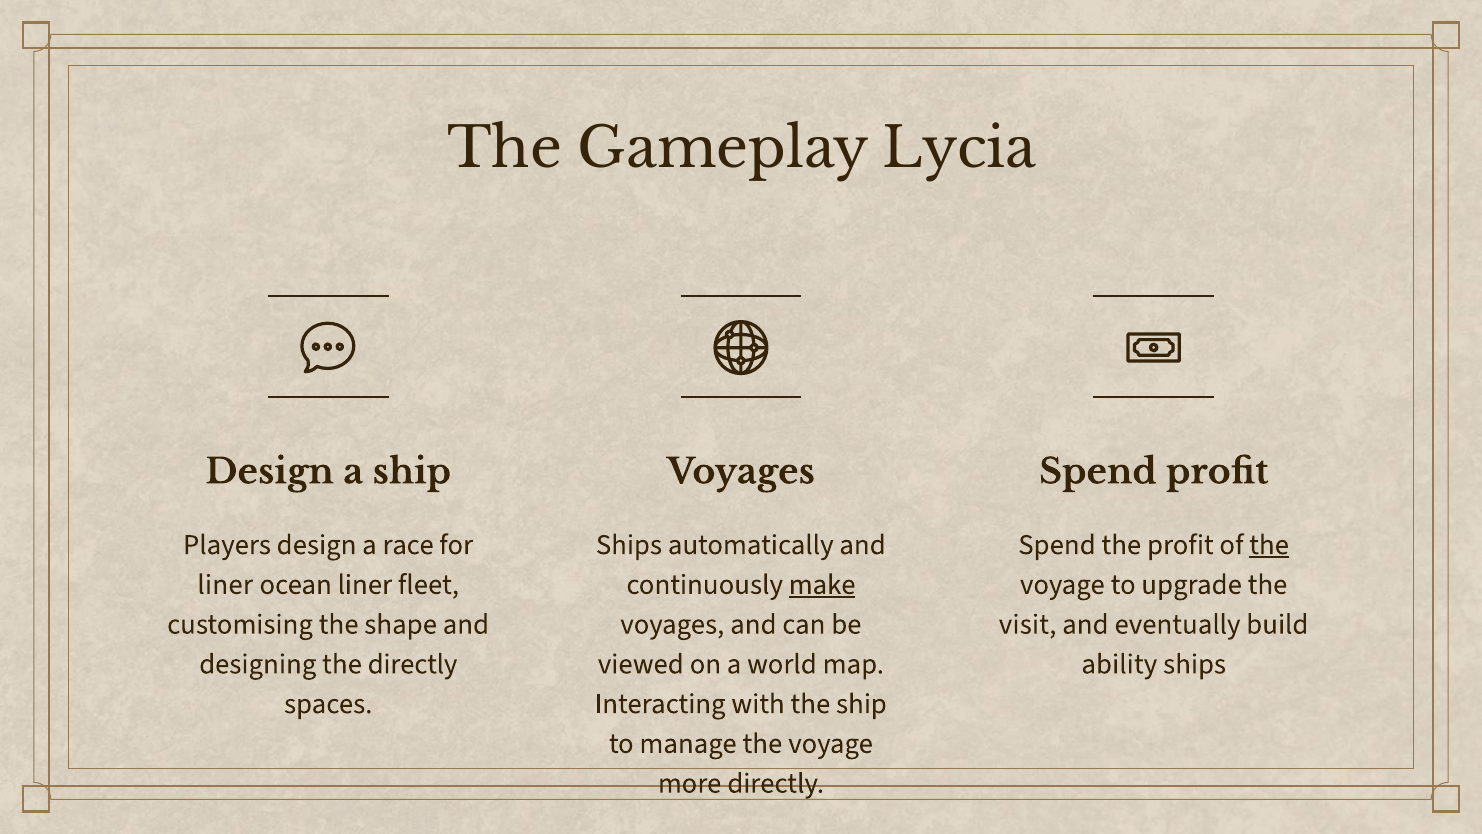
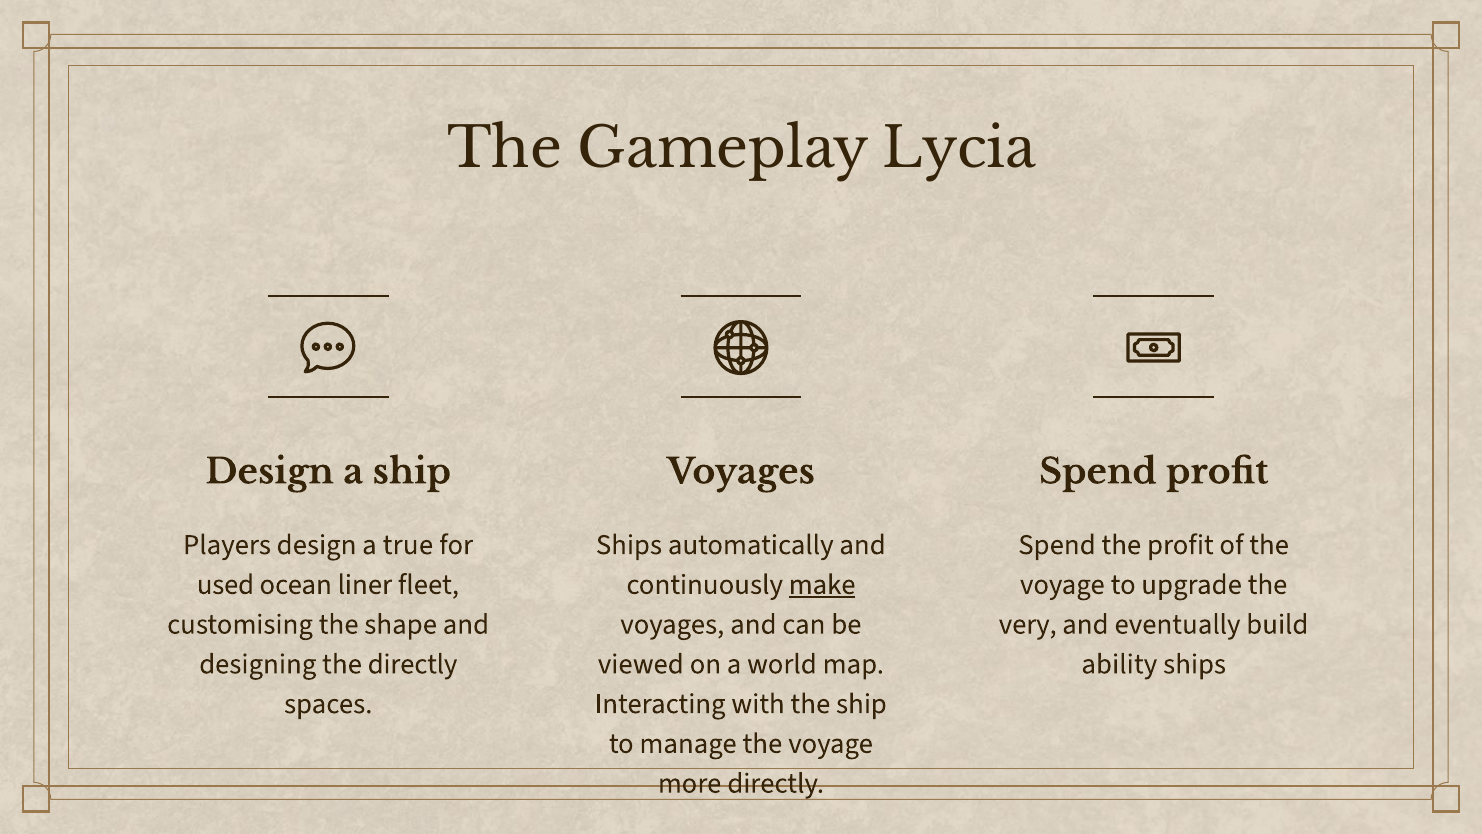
race: race -> true (408, 544)
the underline: present -> none (1269, 544)
liner: liner -> used (225, 584)
visit: visit -> very (1028, 624)
